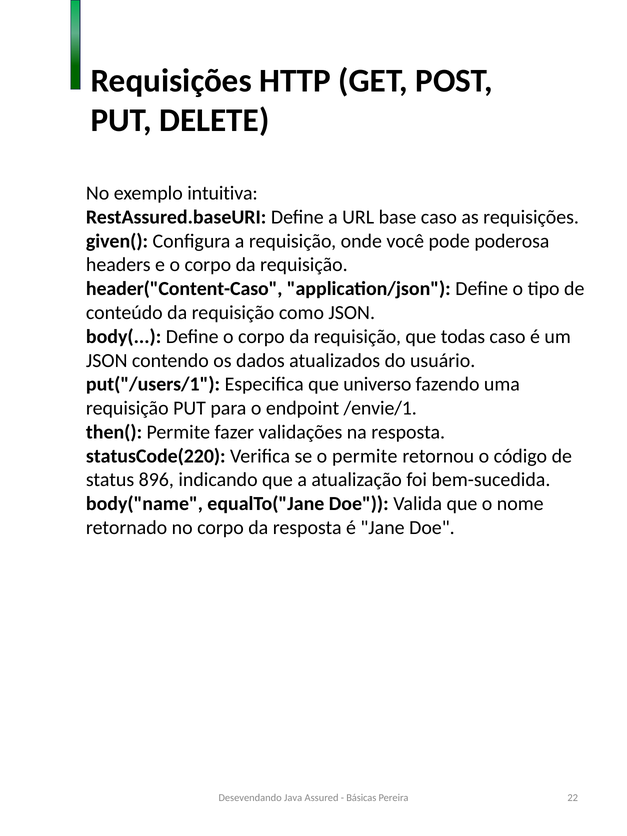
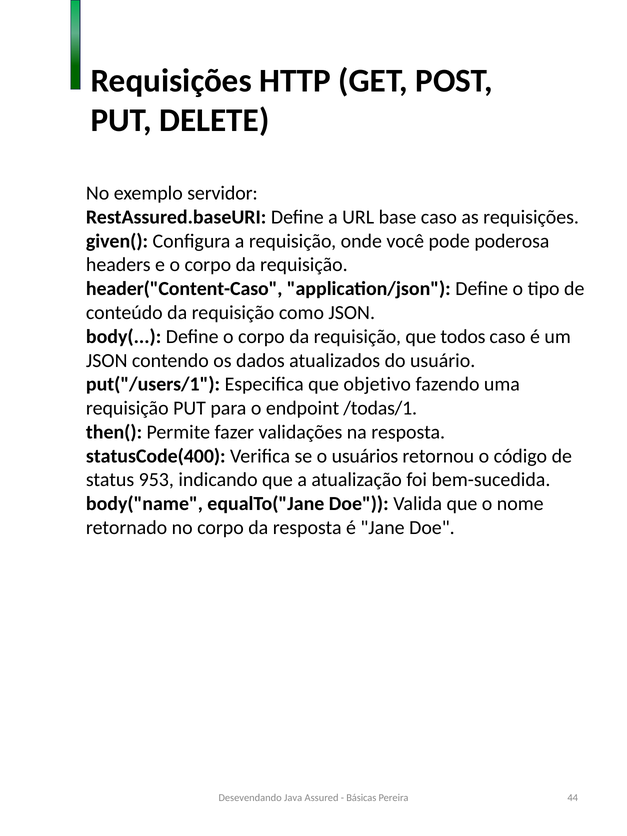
intuitiva: intuitiva -> servidor (223, 193)
todas: todas -> todos (463, 337)
universo: universo -> objetivo (377, 384)
/envie/1: /envie/1 -> /todas/1 (380, 408)
statusCode(220: statusCode(220 -> statusCode(400 (156, 456)
o permite: permite -> usuários (365, 456)
896: 896 -> 953 (156, 480)
22: 22 -> 44 (573, 798)
